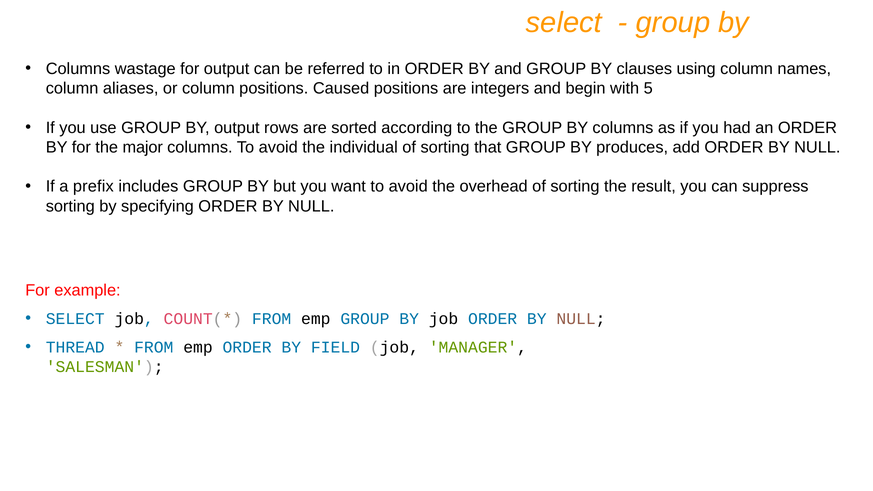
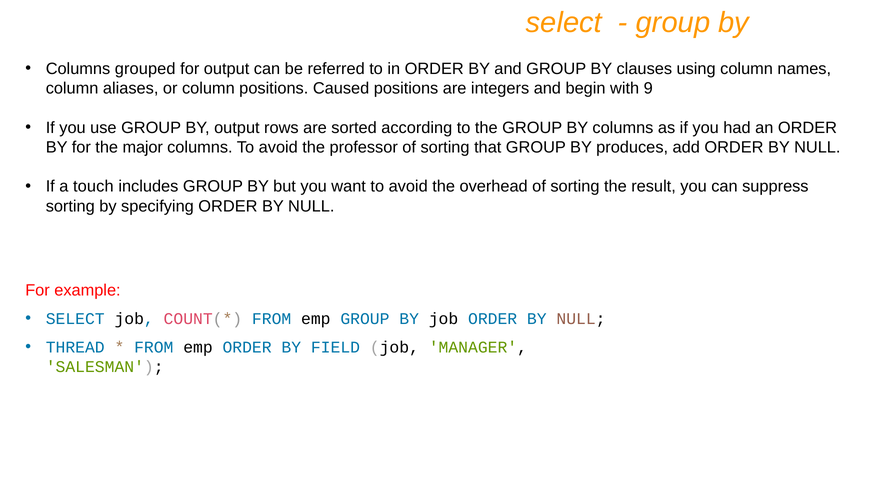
wastage: wastage -> grouped (145, 69)
5: 5 -> 9 (648, 88)
individual: individual -> professor (364, 147)
prefix: prefix -> touch (93, 187)
